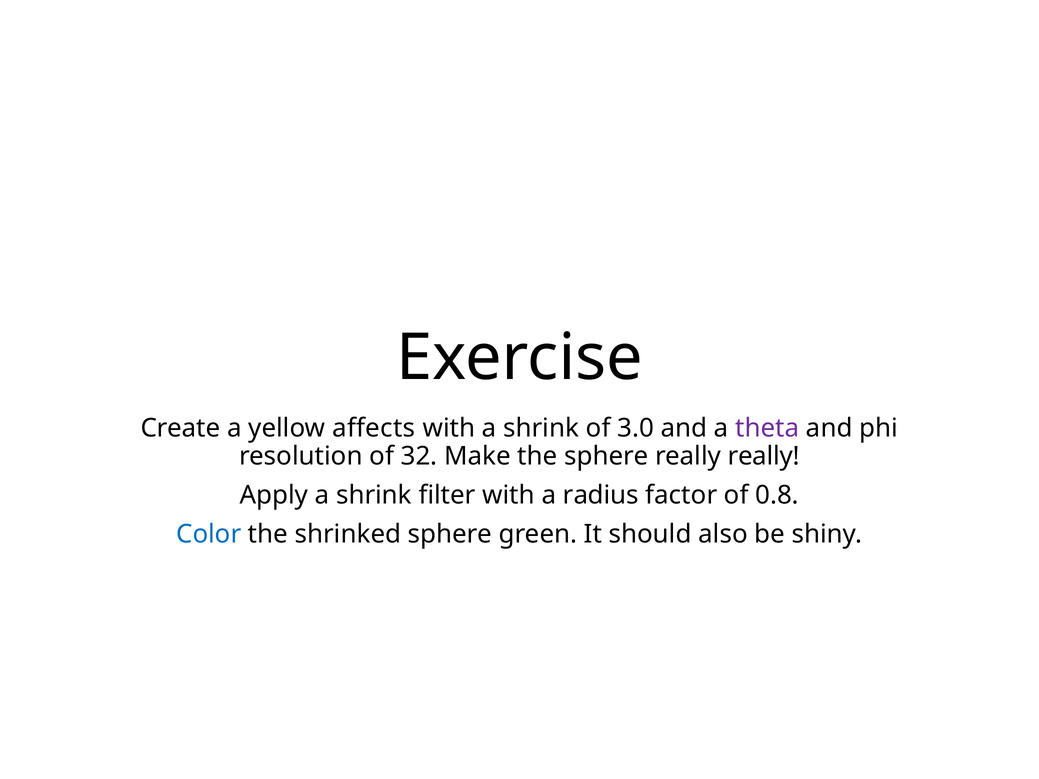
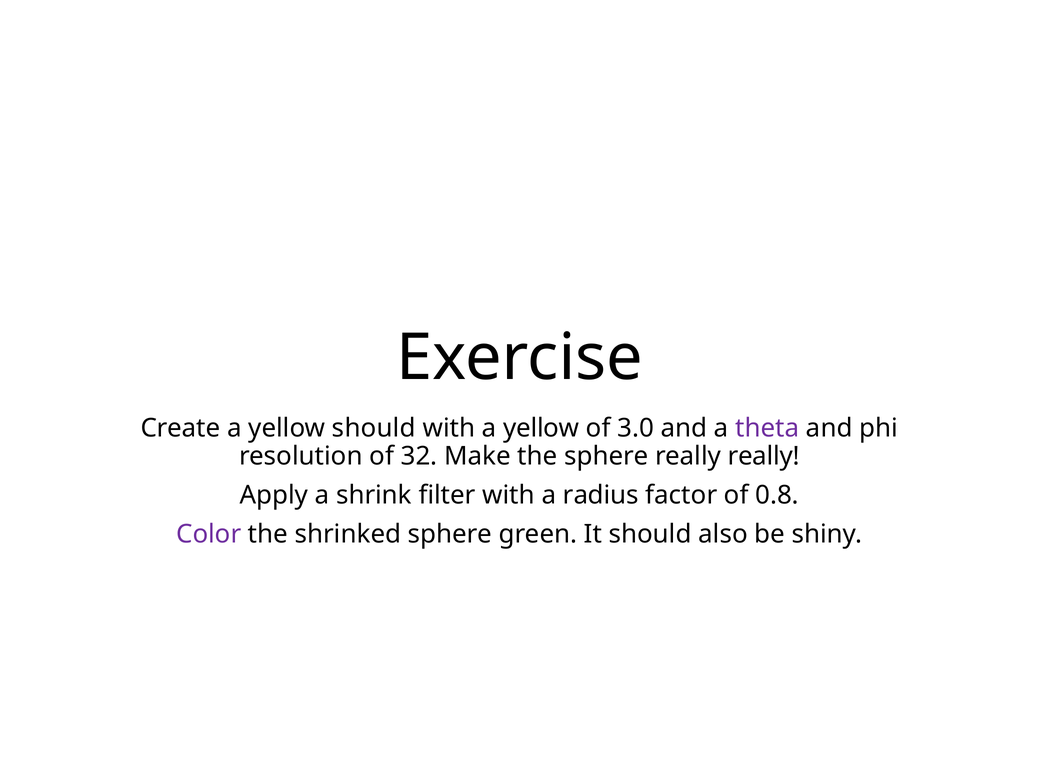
yellow affects: affects -> should (374, 428)
with a shrink: shrink -> yellow (541, 428)
Color colour: blue -> purple (209, 534)
